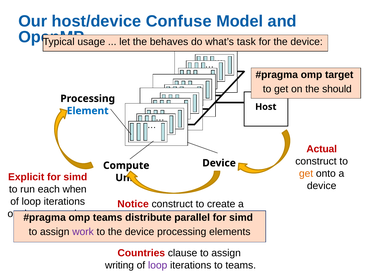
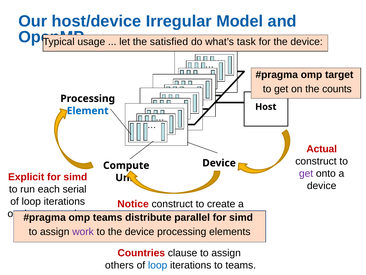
Confuse: Confuse -> Irregular (179, 21)
behaves: behaves -> satisfied (169, 42)
should: should -> counts (337, 89)
get colour: orange -> purple (306, 173)
when: when -> serial (75, 189)
writing: writing -> others (119, 265)
loop colour: purple -> blue (158, 265)
